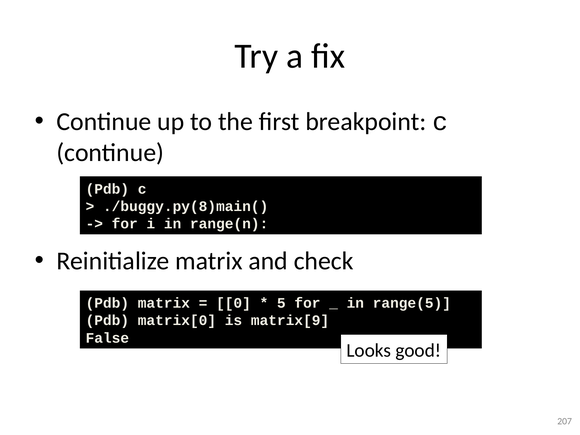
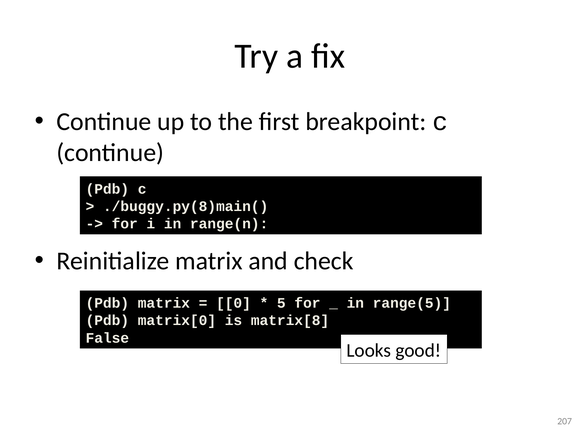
matrix[9: matrix[9 -> matrix[8 (290, 321)
